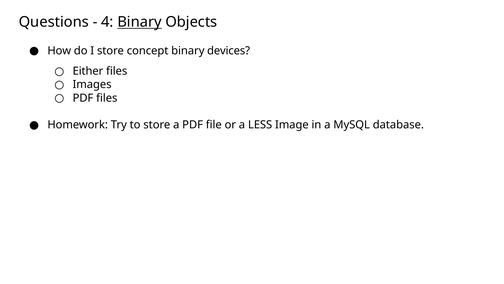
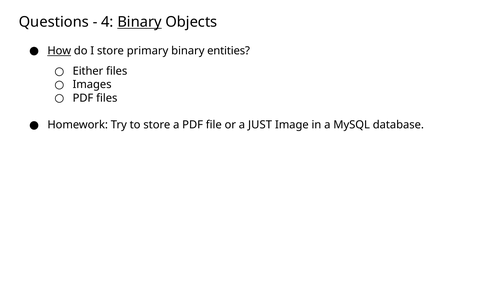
How underline: none -> present (59, 51)
concept: concept -> primary (148, 51)
devices: devices -> entities (229, 51)
LESS: LESS -> JUST (260, 125)
